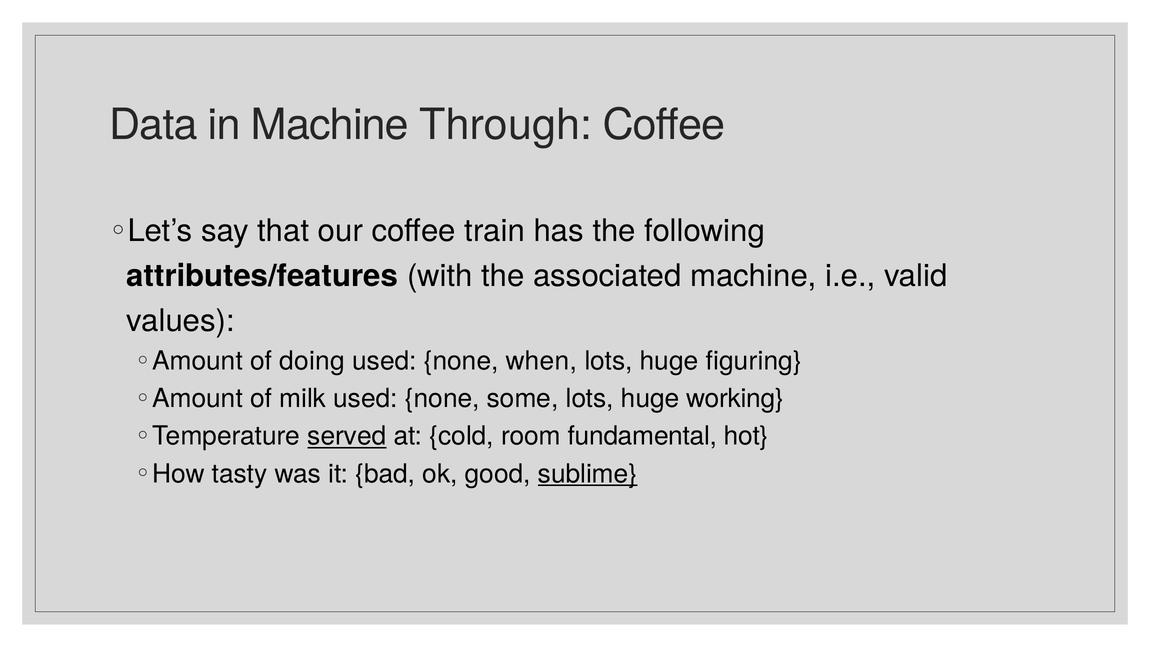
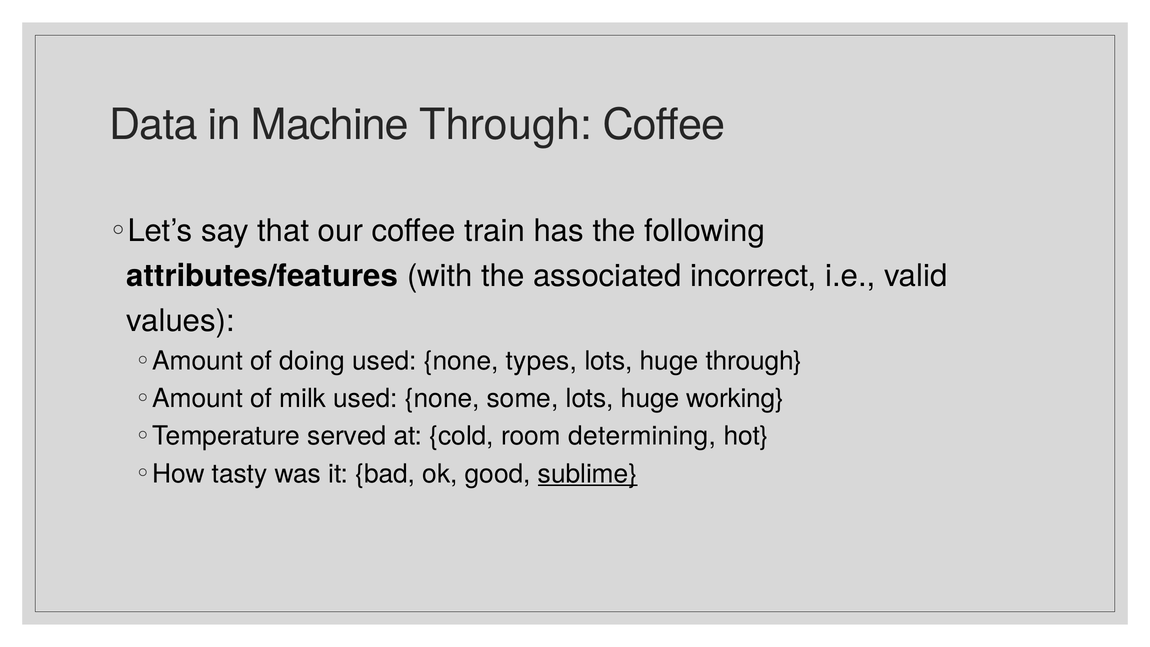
associated machine: machine -> incorrect (753, 276)
when: when -> types (541, 361)
huge figuring: figuring -> through (754, 361)
served underline: present -> none (347, 436)
fundamental: fundamental -> determining (642, 436)
